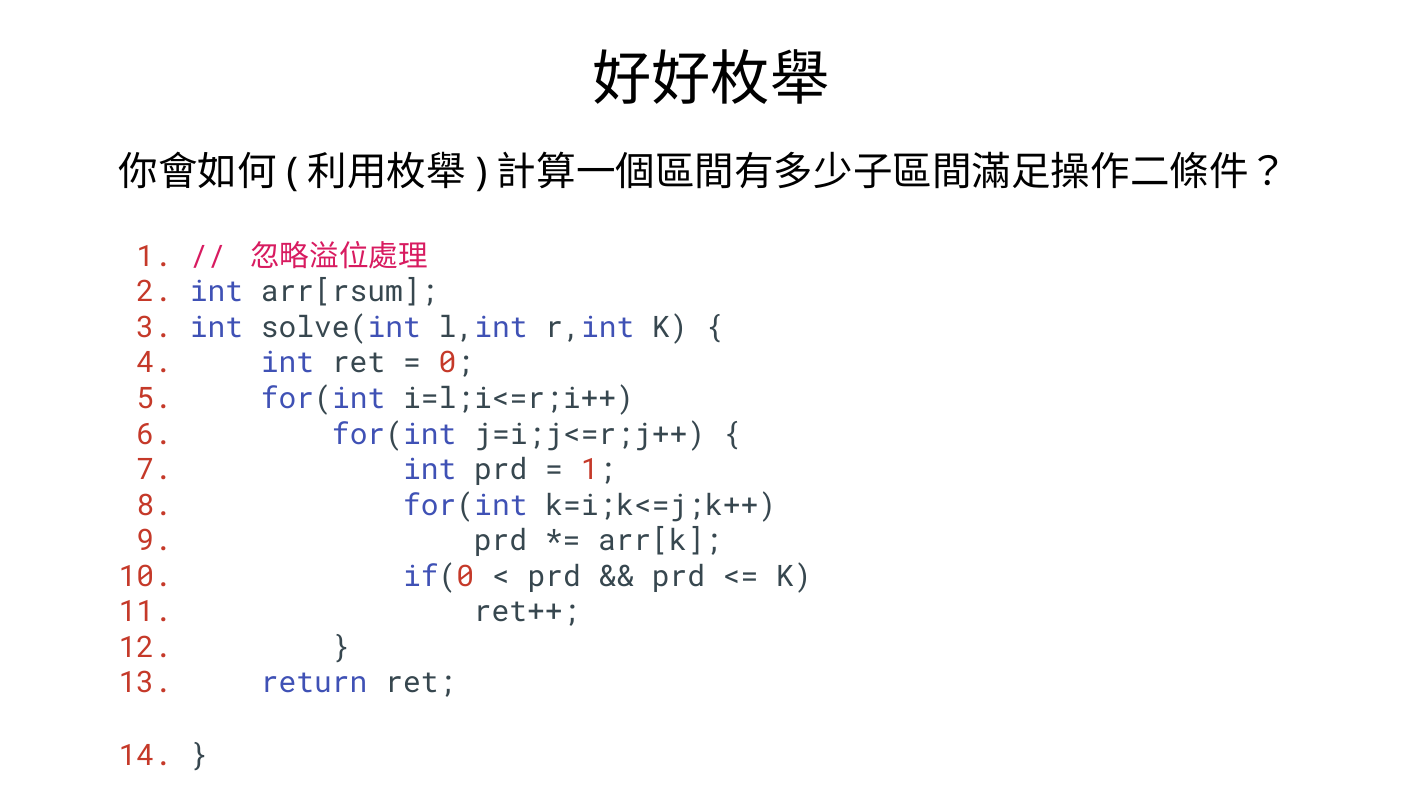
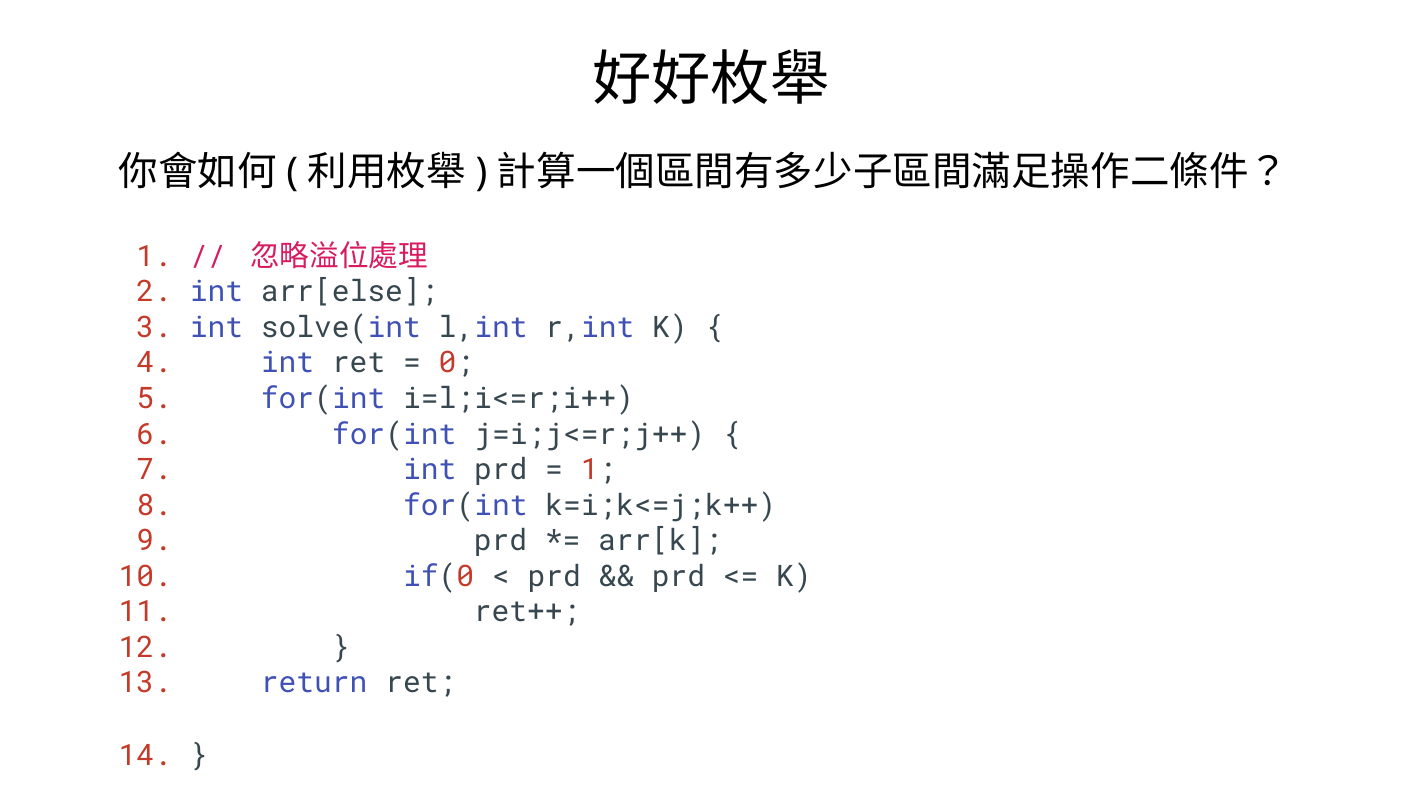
arr[rsum: arr[rsum -> arr[else (350, 292)
